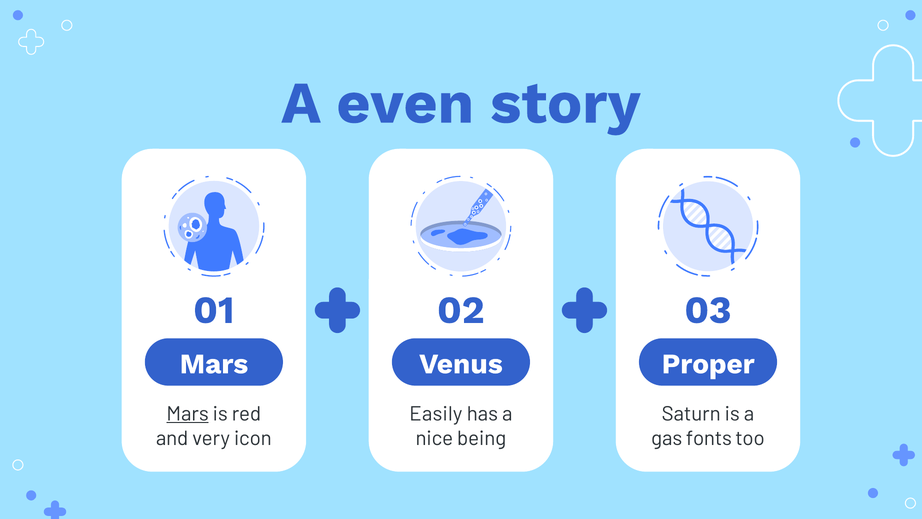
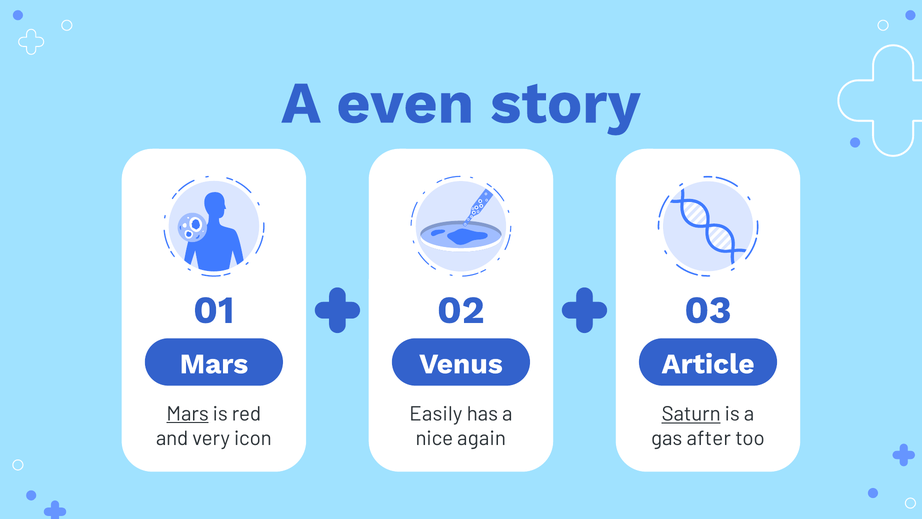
Proper: Proper -> Article (708, 364)
Saturn underline: none -> present (691, 414)
being: being -> again (482, 438)
fonts: fonts -> after (709, 438)
